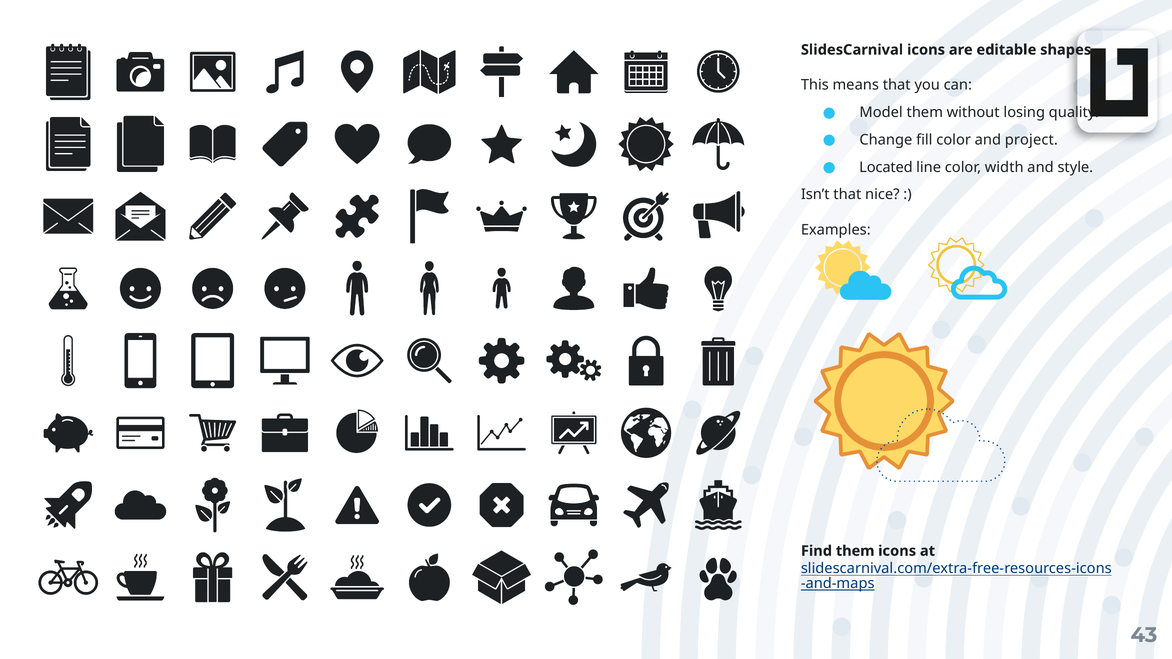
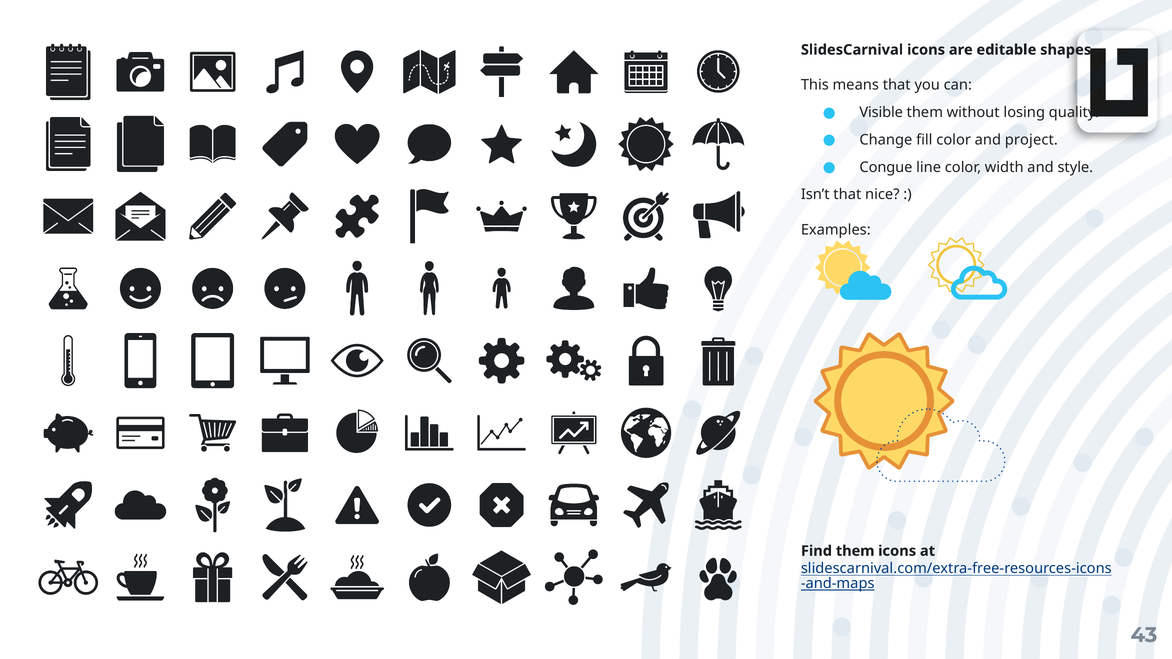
Model: Model -> Visible (881, 112)
Located: Located -> Congue (886, 167)
